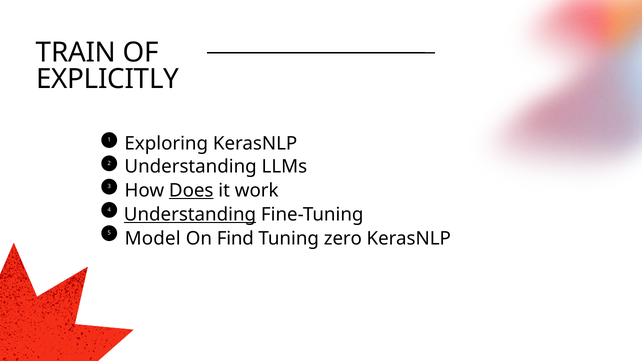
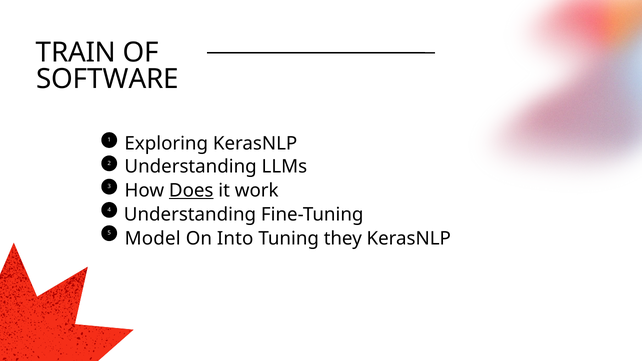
EXPLICITLY: EXPLICITLY -> SOFTWARE (108, 79)
Understanding underline: present -> none (190, 215)
Find: Find -> Into (235, 239)
zero: zero -> they (343, 239)
